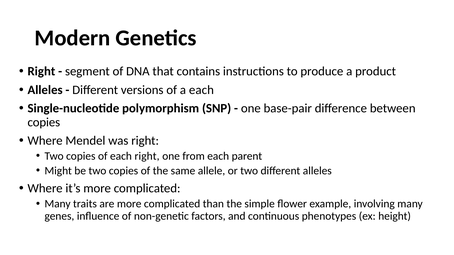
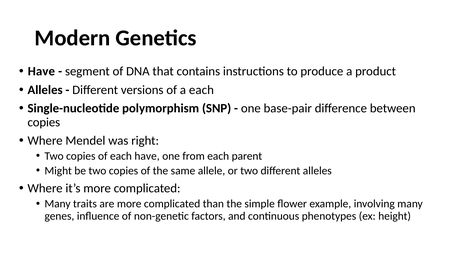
Right: Right -> Have (41, 71)
each right: right -> have (147, 156)
